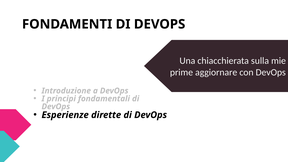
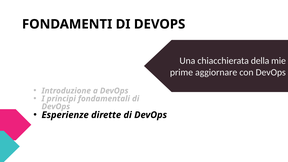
sulla: sulla -> della (260, 61)
